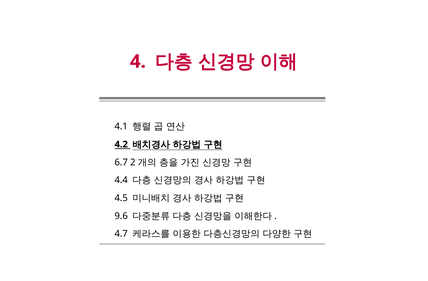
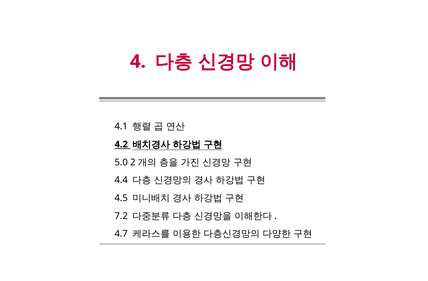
6.7: 6.7 -> 5.0 (121, 162)
9.6: 9.6 -> 7.2 (121, 216)
